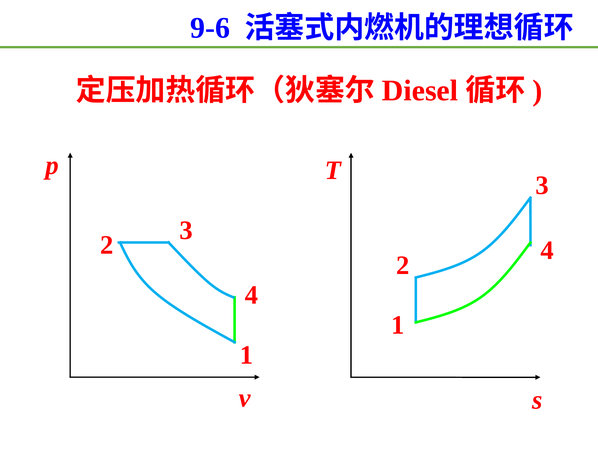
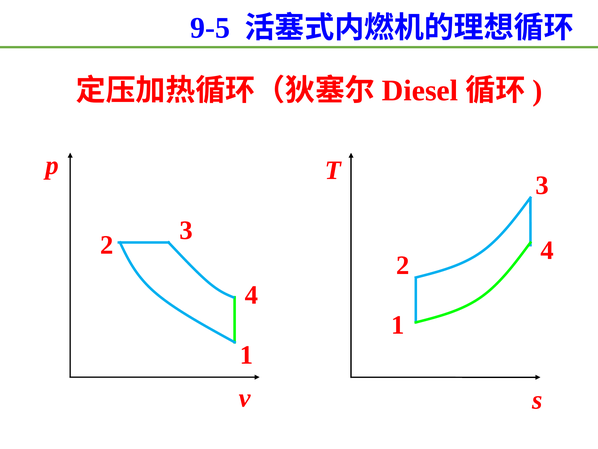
9-6: 9-6 -> 9-5 (210, 28)
